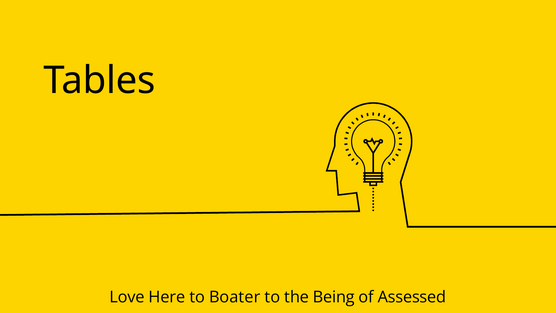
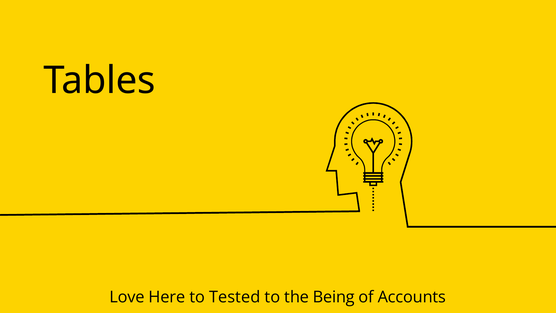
Boater: Boater -> Tested (235, 297)
Assessed: Assessed -> Accounts (412, 297)
